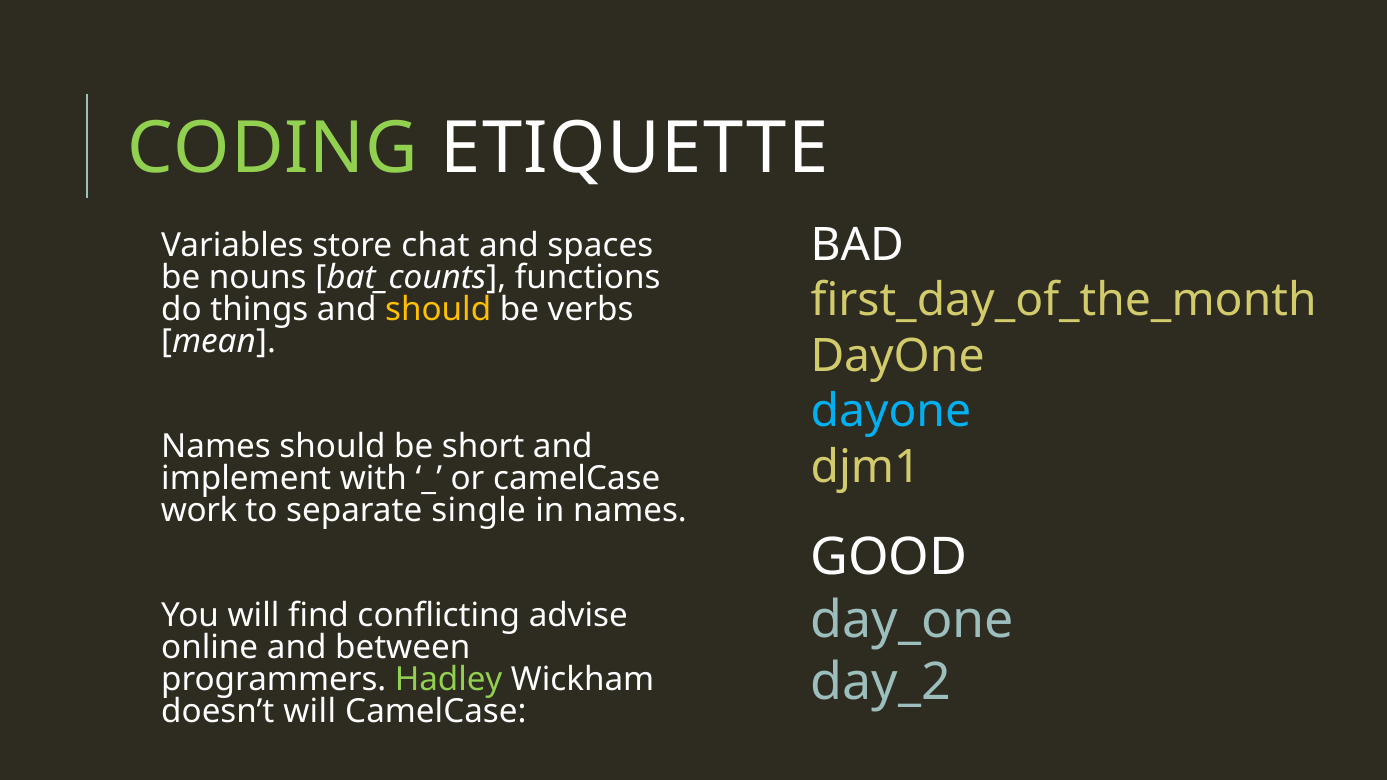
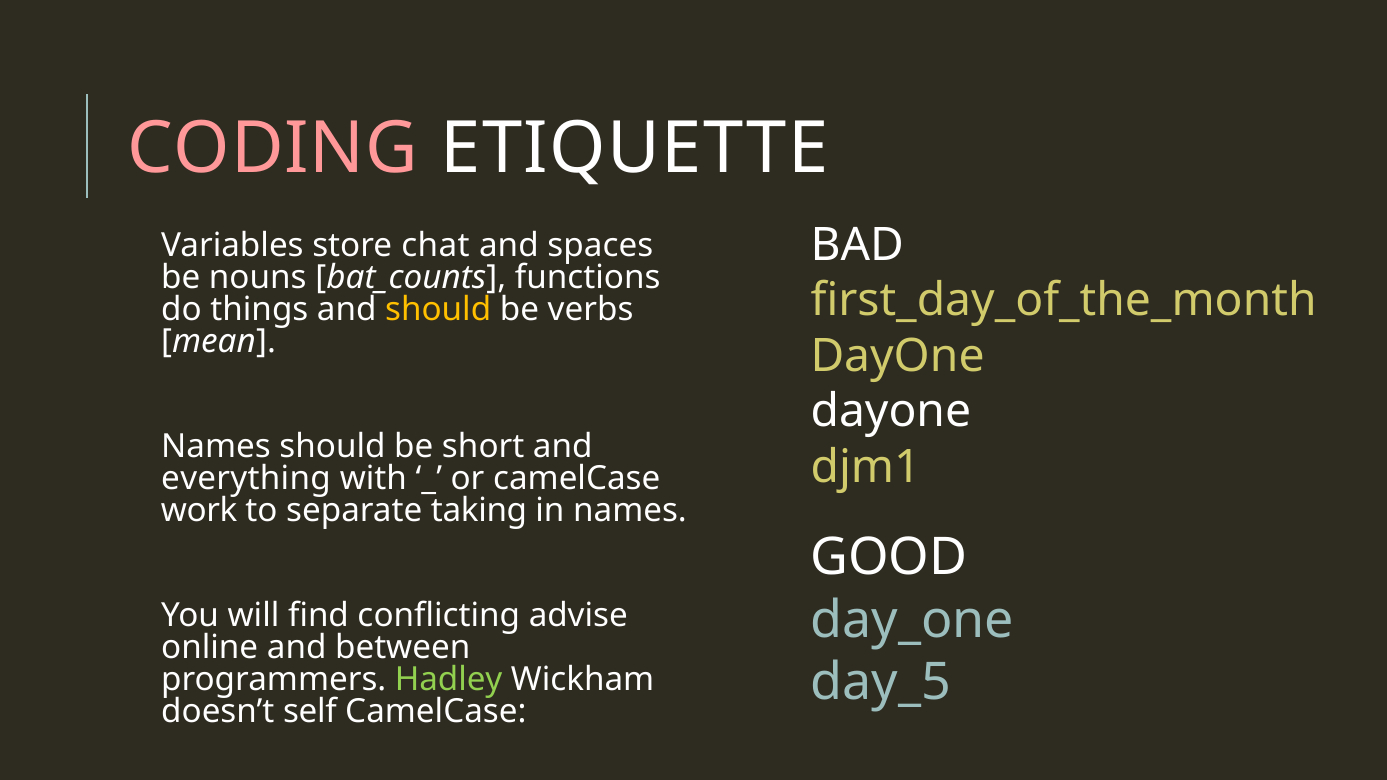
CODING colour: light green -> pink (273, 149)
dayone colour: light blue -> white (891, 412)
implement: implement -> everything (246, 479)
single: single -> taking (479, 511)
day_2: day_2 -> day_5 (881, 682)
doesn’t will: will -> self (310, 712)
